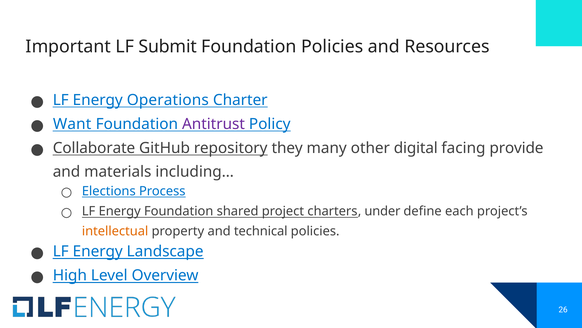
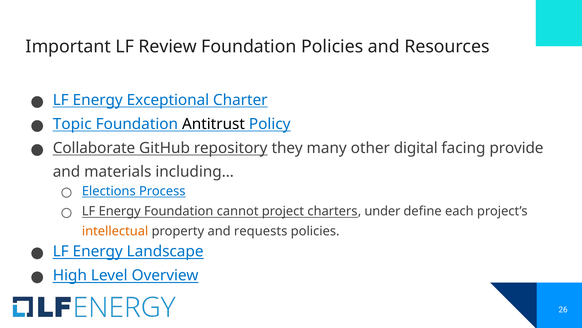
Submit: Submit -> Review (168, 47)
Operations: Operations -> Exceptional (168, 100)
Want: Want -> Topic (72, 124)
Antitrust colour: purple -> black (213, 124)
shared: shared -> cannot (238, 211)
technical: technical -> requests (261, 231)
